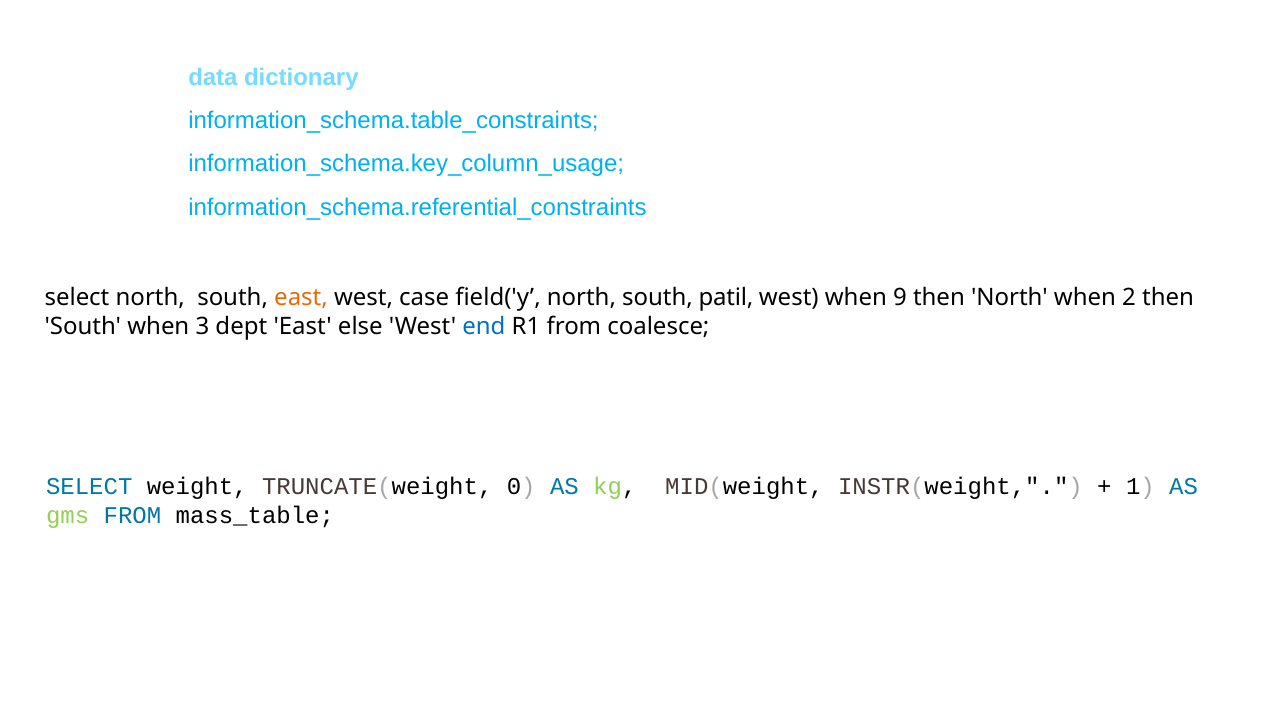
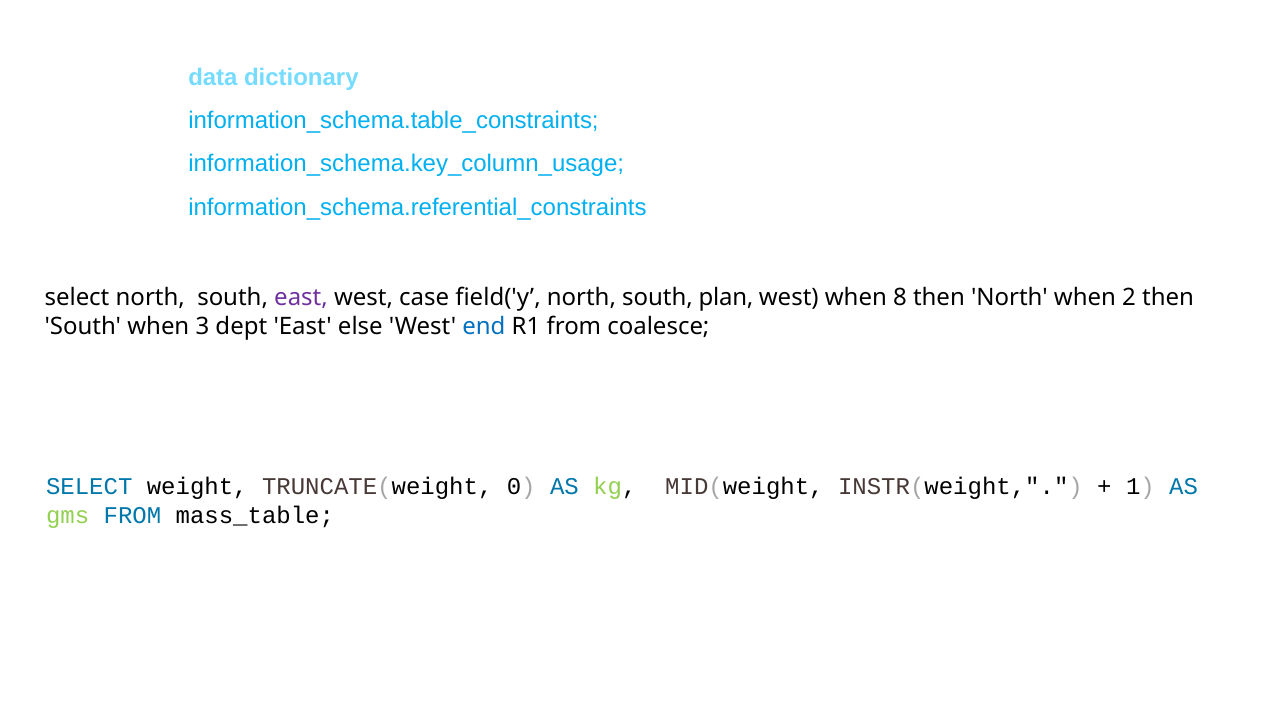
east colour: orange -> purple (301, 298)
patil: patil -> plan (726, 298)
9: 9 -> 8 (900, 298)
